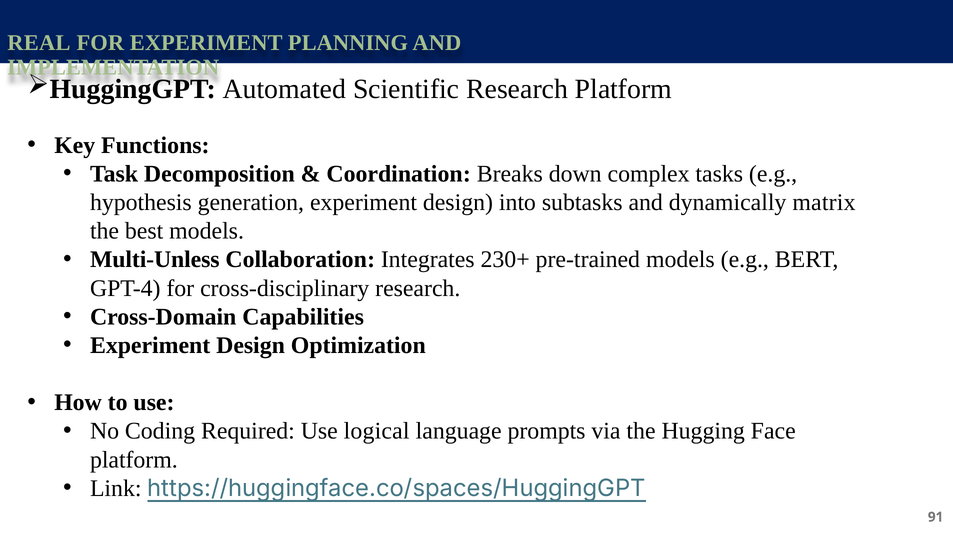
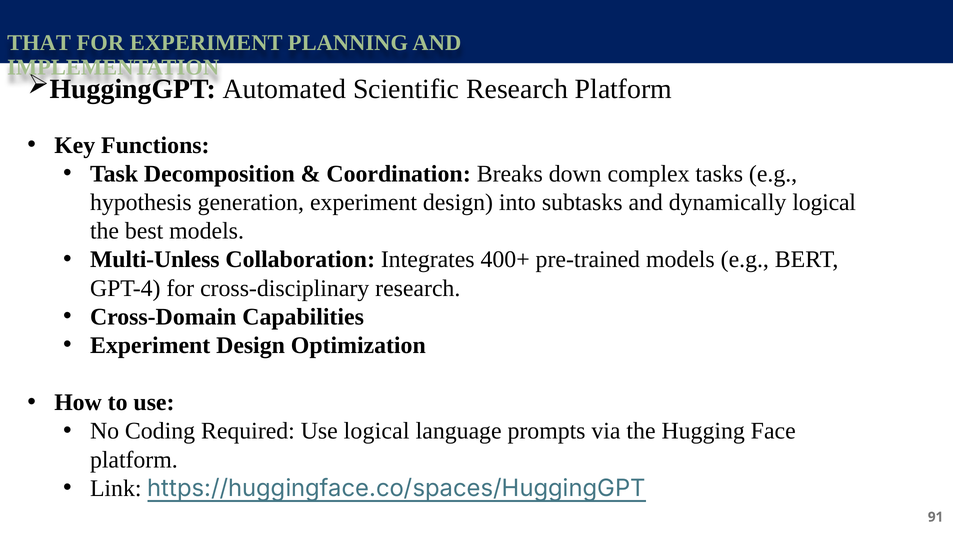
REAL: REAL -> THAT (39, 43)
dynamically matrix: matrix -> logical (824, 202)
230+: 230+ -> 400+ (505, 260)
